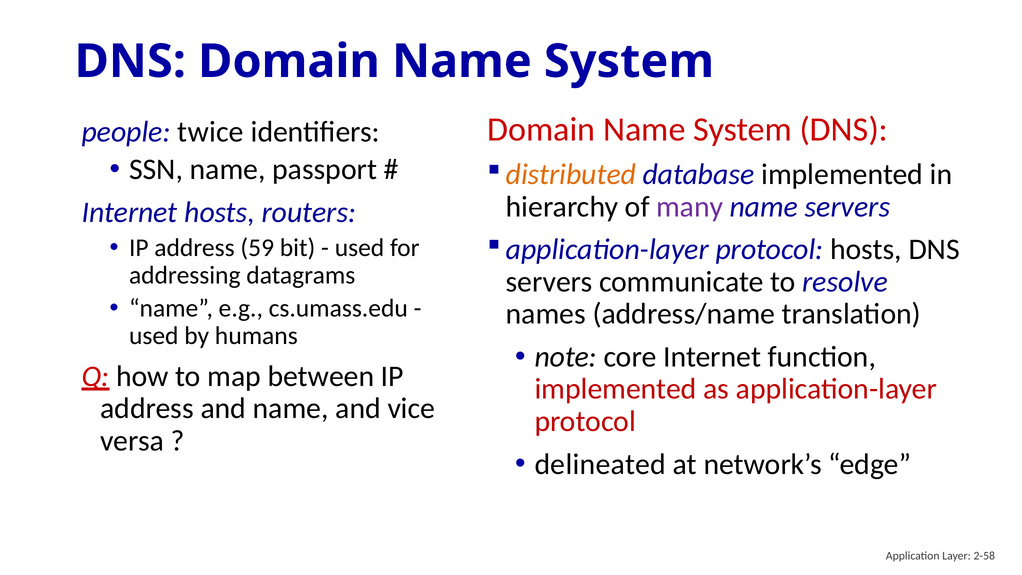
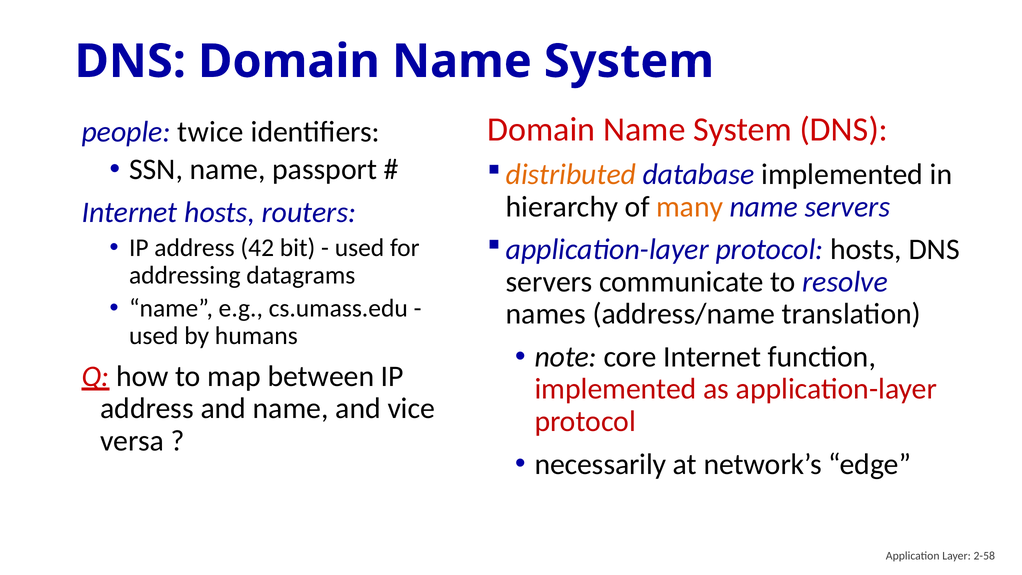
many colour: purple -> orange (690, 207)
59: 59 -> 42 (257, 248)
delineated: delineated -> necessarily (600, 464)
